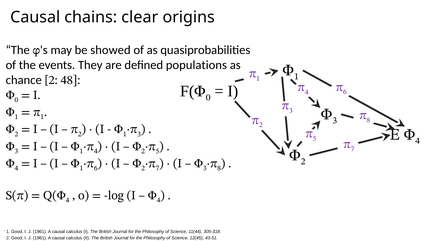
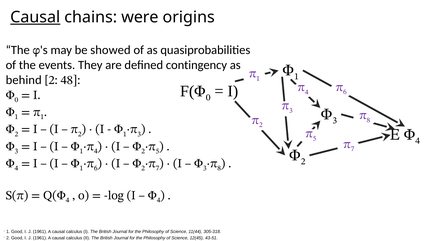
Causal underline: none -> present (35, 17)
clear: clear -> were (140, 17)
populations: populations -> contingency (196, 65)
chance: chance -> behind (24, 80)
